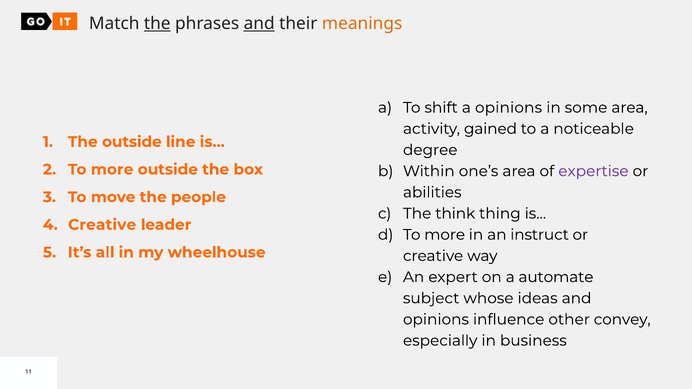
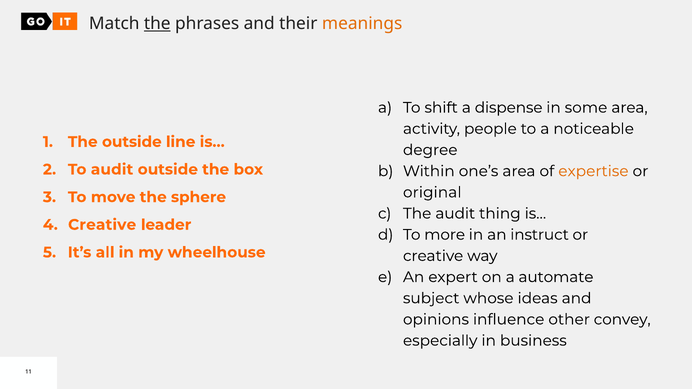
and underline: present -> none (259, 23)
a opinions: opinions -> dispense (509, 108)
gained: gained -> people (490, 129)
more: more -> audit (112, 170)
expertise colour: purple -> orange (593, 171)
abilities: abilities -> original (432, 192)
people: people -> sphere (199, 197)
The think: think -> audit (455, 214)
